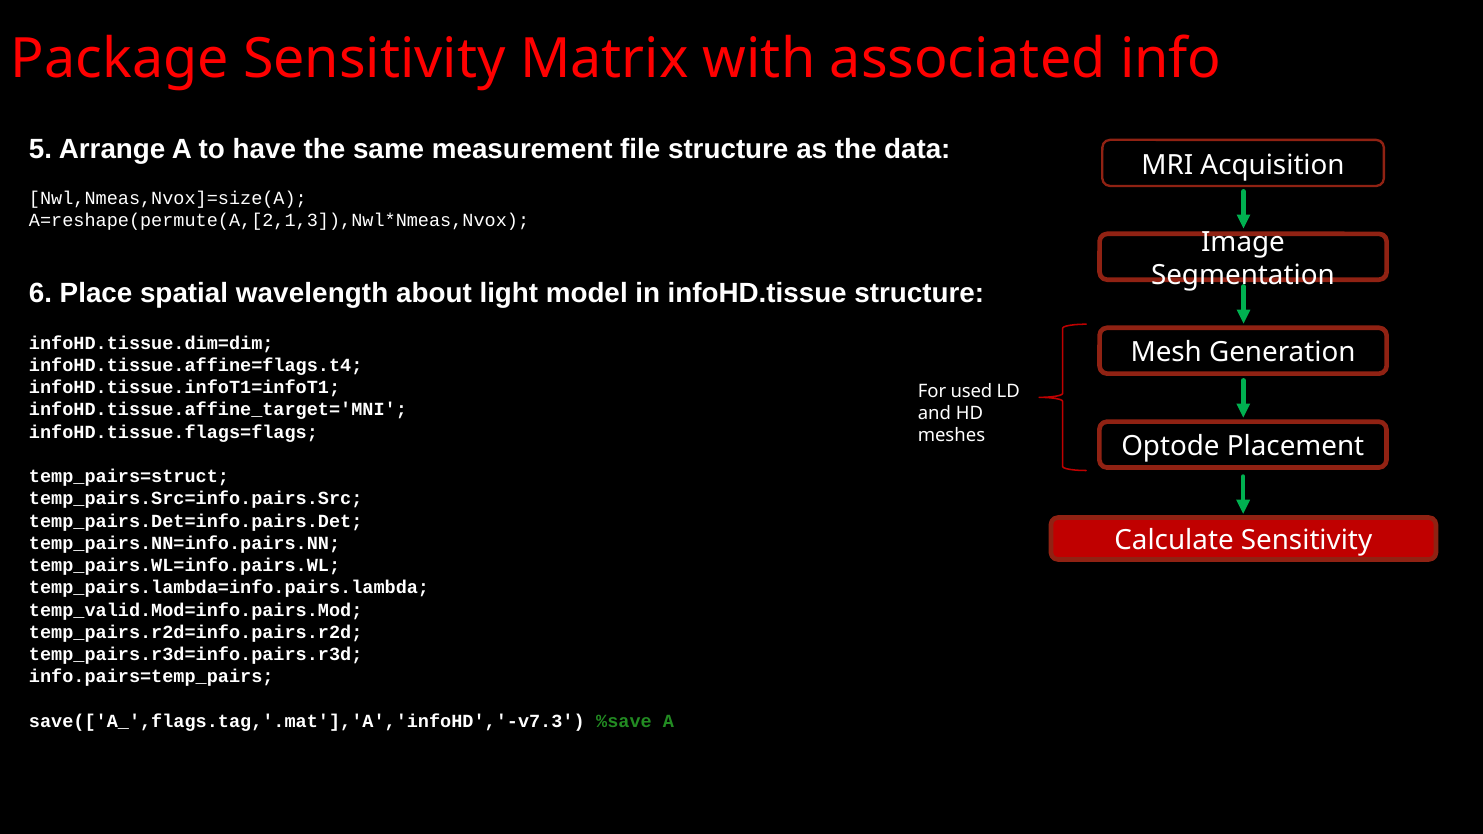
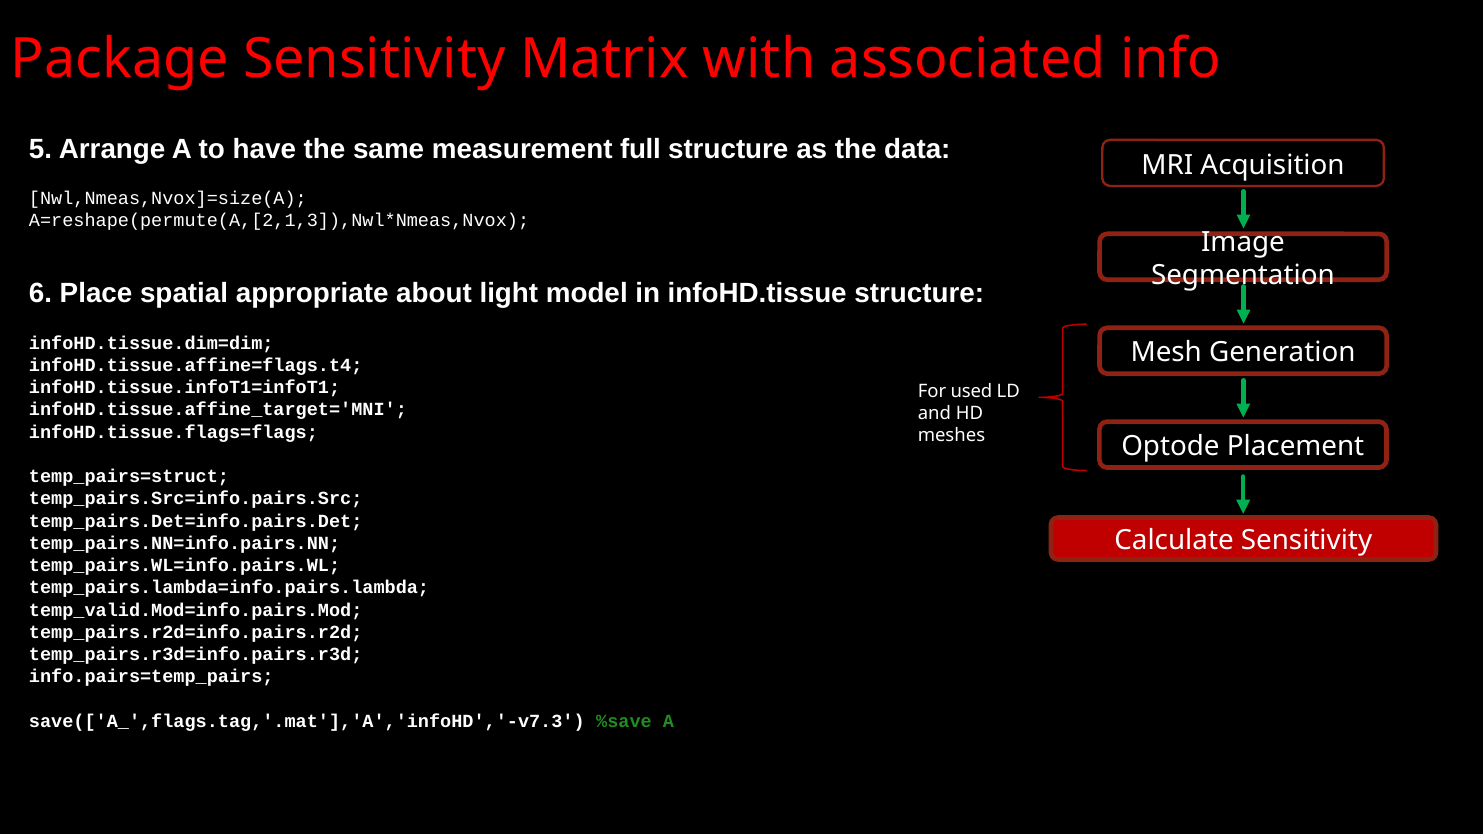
file: file -> full (640, 149)
wavelength: wavelength -> appropriate (312, 294)
